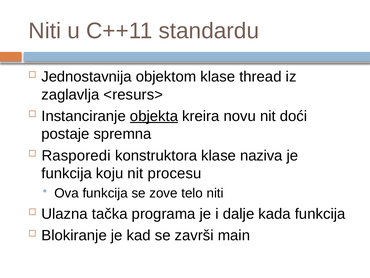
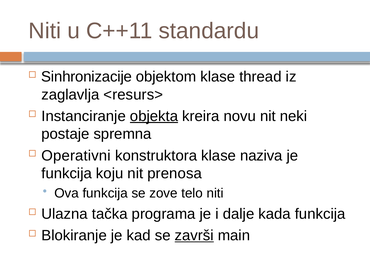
Jednostavnija: Jednostavnija -> Sinhronizacije (87, 77)
doći: doći -> neki (294, 116)
Rasporedi: Rasporedi -> Operativni (76, 155)
procesu: procesu -> prenosa (175, 173)
završi underline: none -> present (194, 235)
